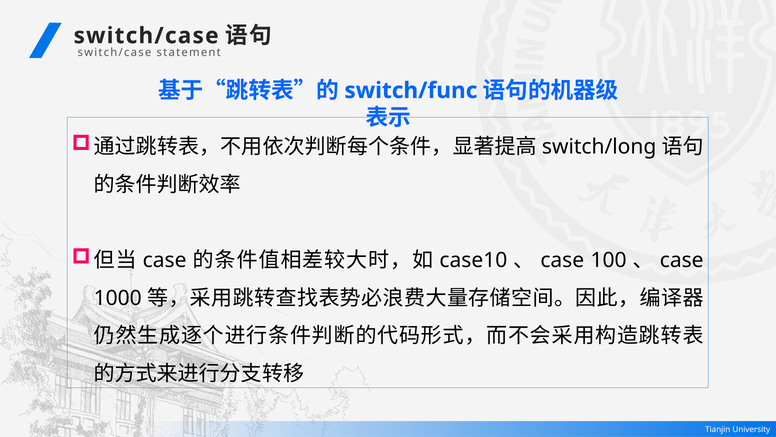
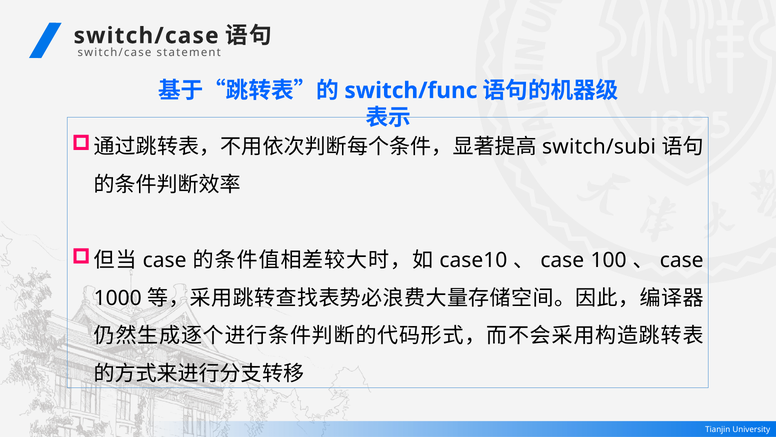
switch/long: switch/long -> switch/subi (599, 147)
